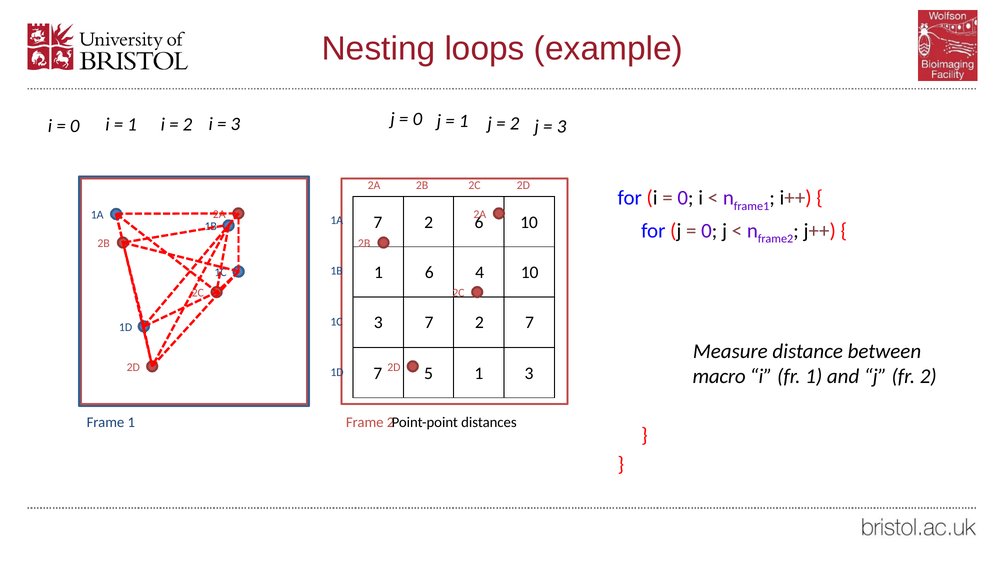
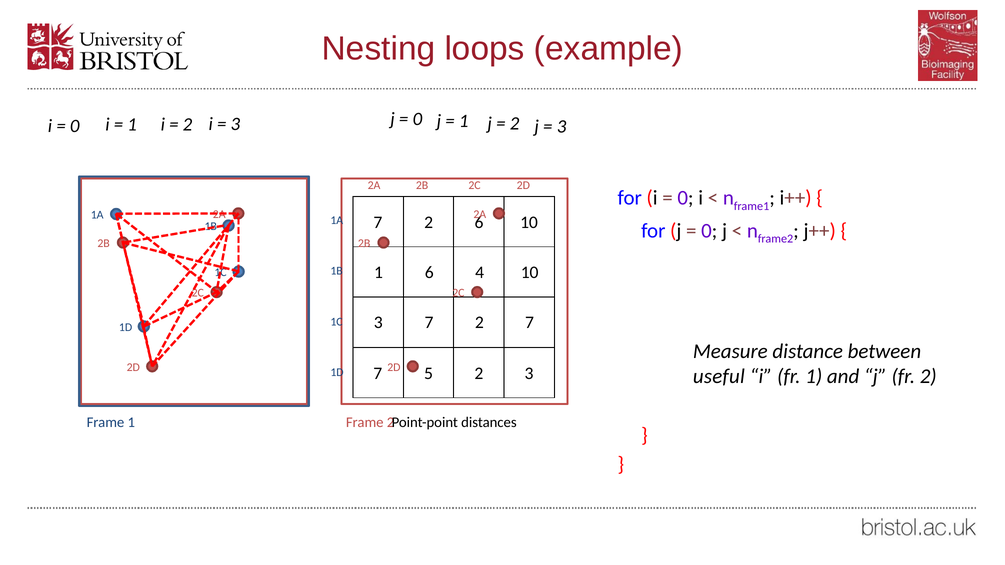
5 1: 1 -> 2 (479, 374)
macro: macro -> useful (719, 377)
